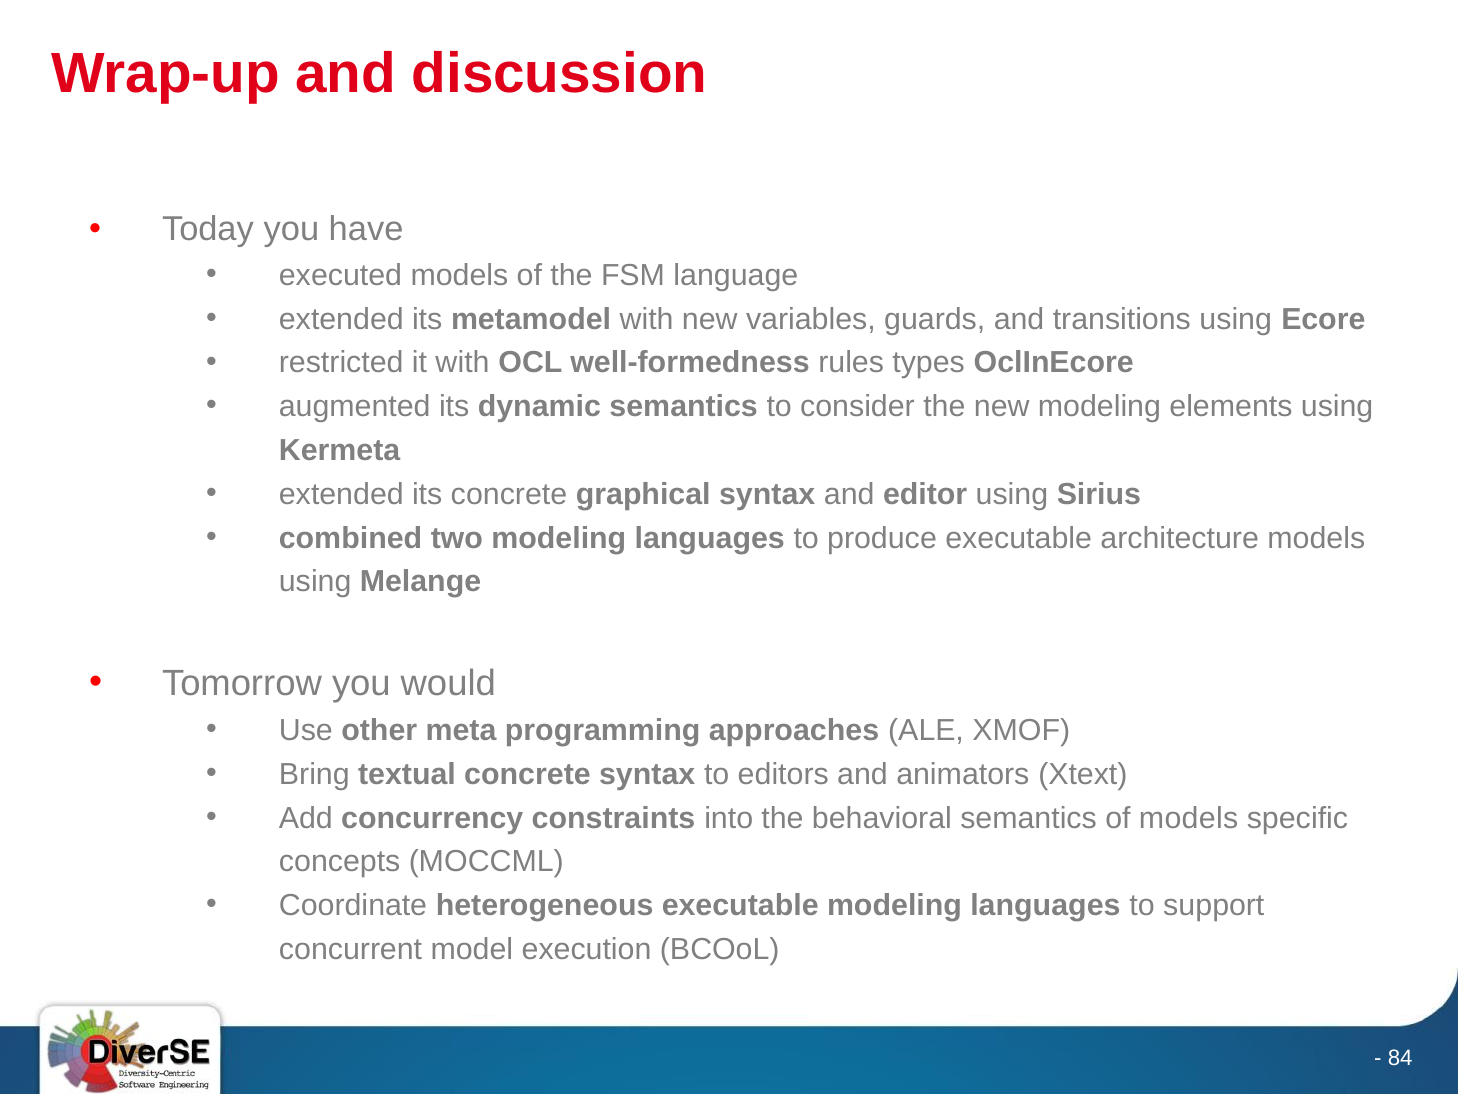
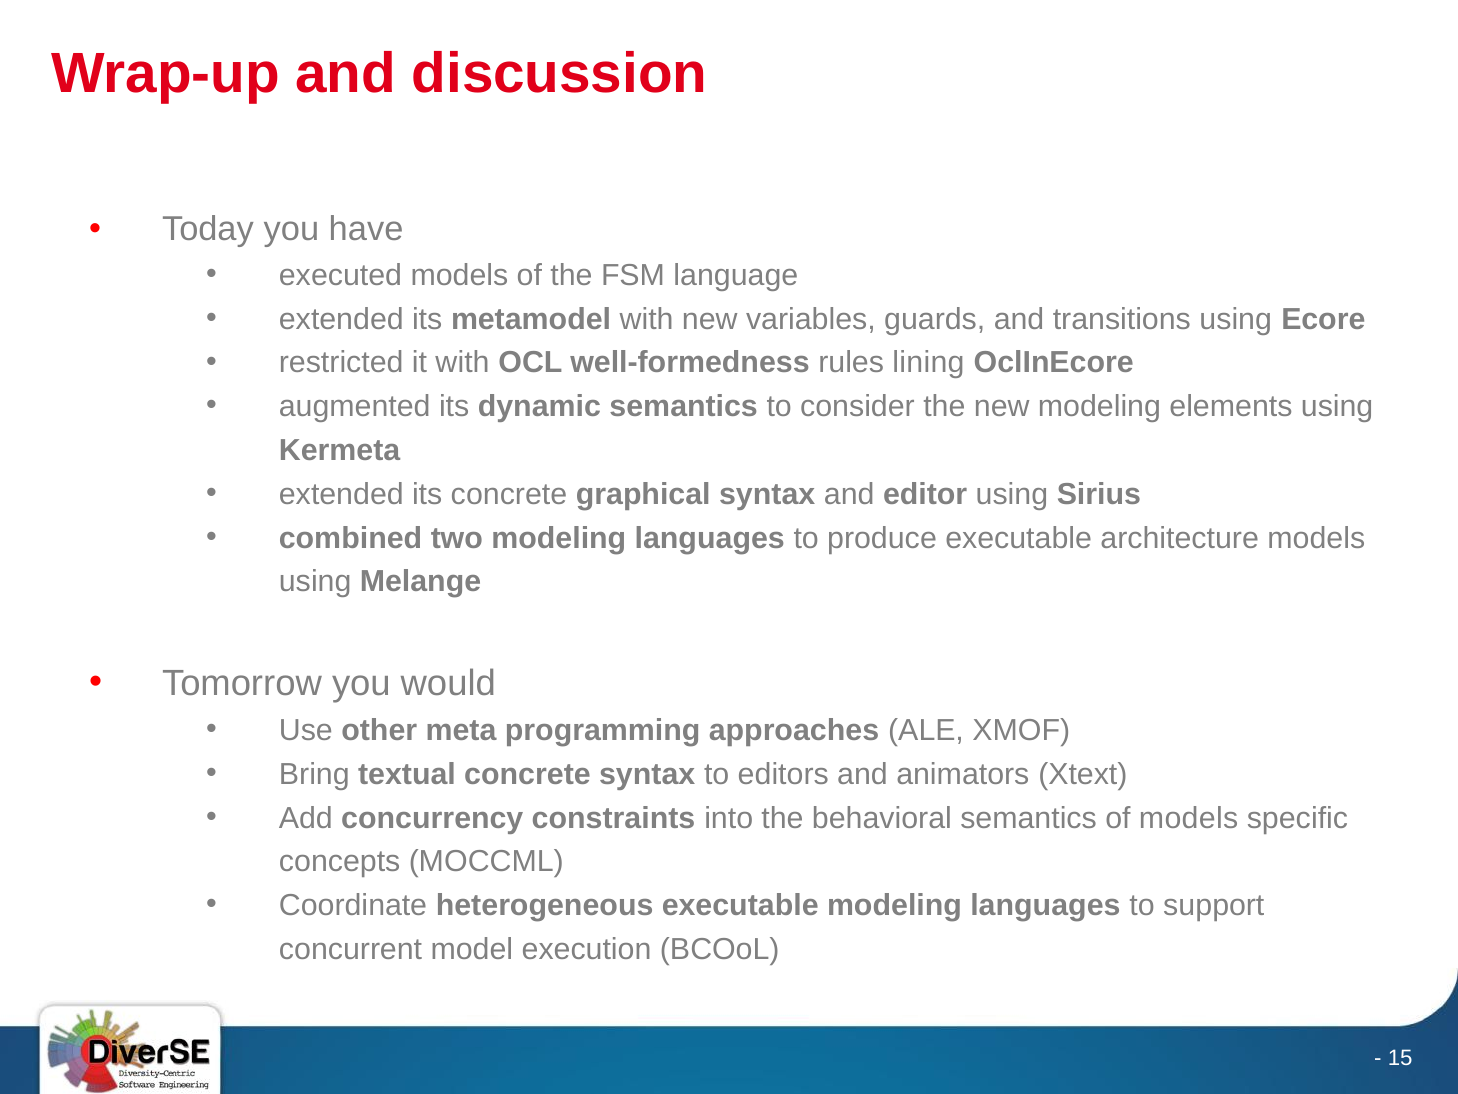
types: types -> lining (929, 363)
84: 84 -> 15 (1400, 1058)
